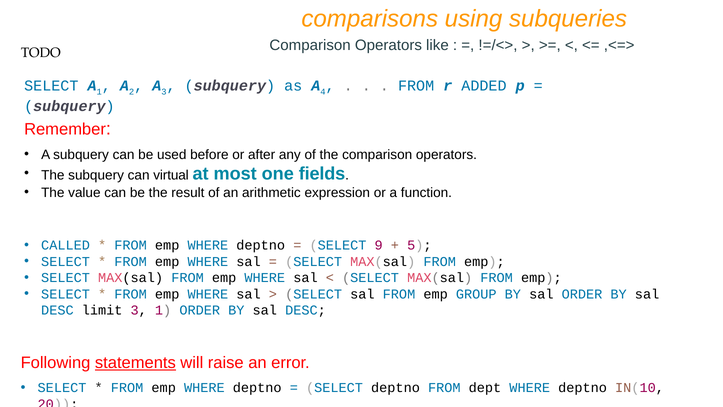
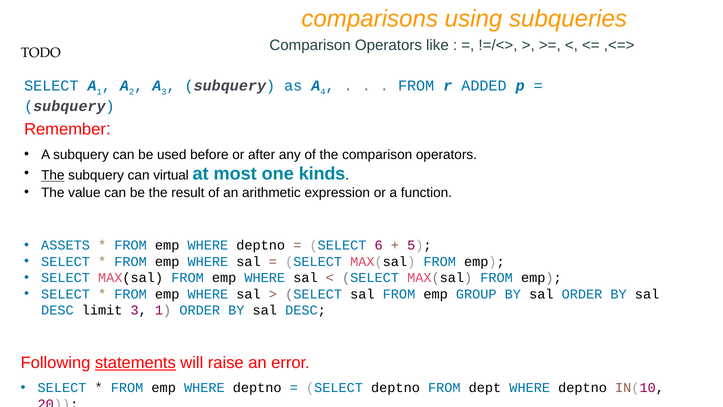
The underline: none -> present (53, 175)
fields: fields -> kinds (322, 174)
CALLED: CALLED -> ASSETS (66, 245)
9: 9 -> 6 (379, 245)
